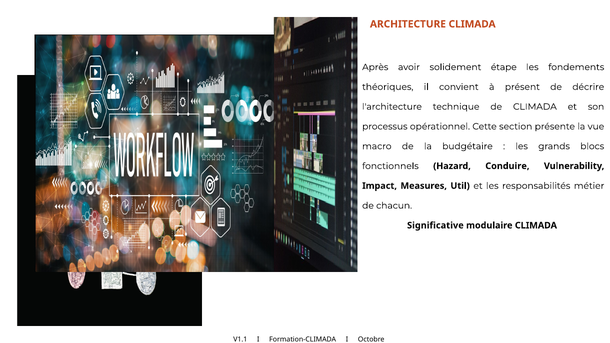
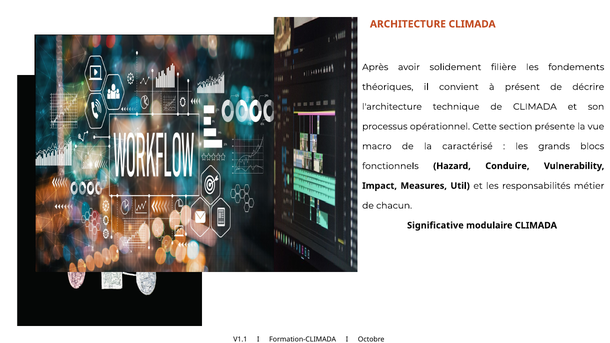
étape: étape -> filière (504, 67)
budgétaire: budgétaire -> caractérisé (467, 146)
